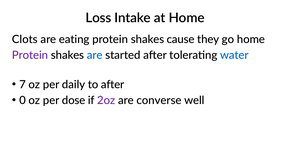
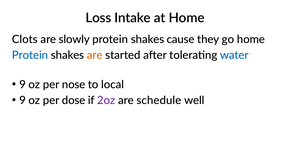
eating: eating -> slowly (74, 40)
Protein colour: purple -> blue (30, 55)
are colour: blue -> orange (95, 55)
7: 7 -> 9 (23, 85)
daily: daily -> nose (74, 85)
to after: after -> local (113, 85)
0: 0 -> 9 (23, 101)
converse: converse -> schedule (159, 101)
